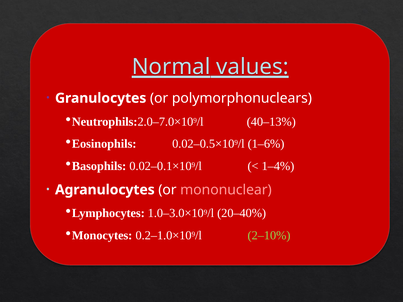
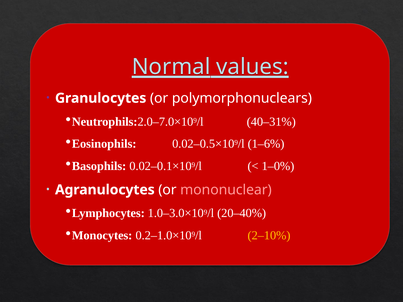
40–13%: 40–13% -> 40–31% (271, 122)
1–4%: 1–4% -> 1–0% (278, 166)
2–10% colour: light green -> yellow (269, 236)
